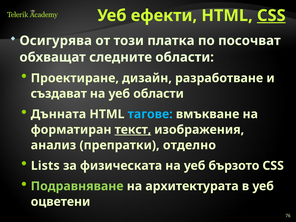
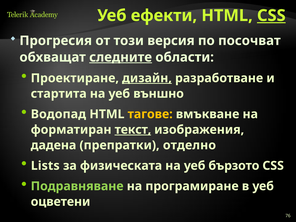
Осигурява: Осигурява -> Прогресия (56, 41)
платка: платка -> версия (171, 41)
следните underline: none -> present (121, 57)
дизайн underline: none -> present (147, 78)
създават: създават -> стартита (59, 94)
уеб области: области -> външно (159, 94)
Дънната: Дънната -> Водопад (58, 114)
тагове colour: light blue -> yellow (150, 114)
анализ: анализ -> дадена (53, 145)
архитектурата: архитектурата -> програмиране (192, 186)
